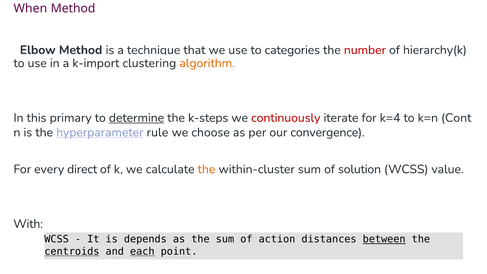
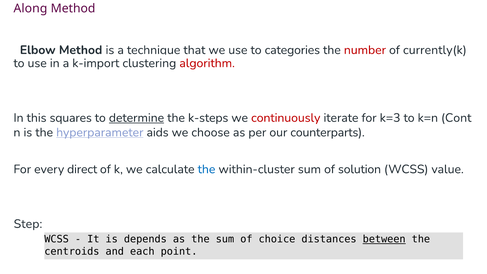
When: When -> Along (30, 8)
hierarchy(k: hierarchy(k -> currently(k (435, 50)
algorithm colour: orange -> red (207, 63)
primary: primary -> squares (71, 118)
k=4: k=4 -> k=3 (390, 118)
rule: rule -> aids (158, 132)
convergence: convergence -> counterparts (328, 132)
the colour: orange -> blue (207, 169)
With: With -> Step (28, 224)
action: action -> choice (277, 239)
centroids underline: present -> none (72, 251)
each underline: present -> none (142, 251)
